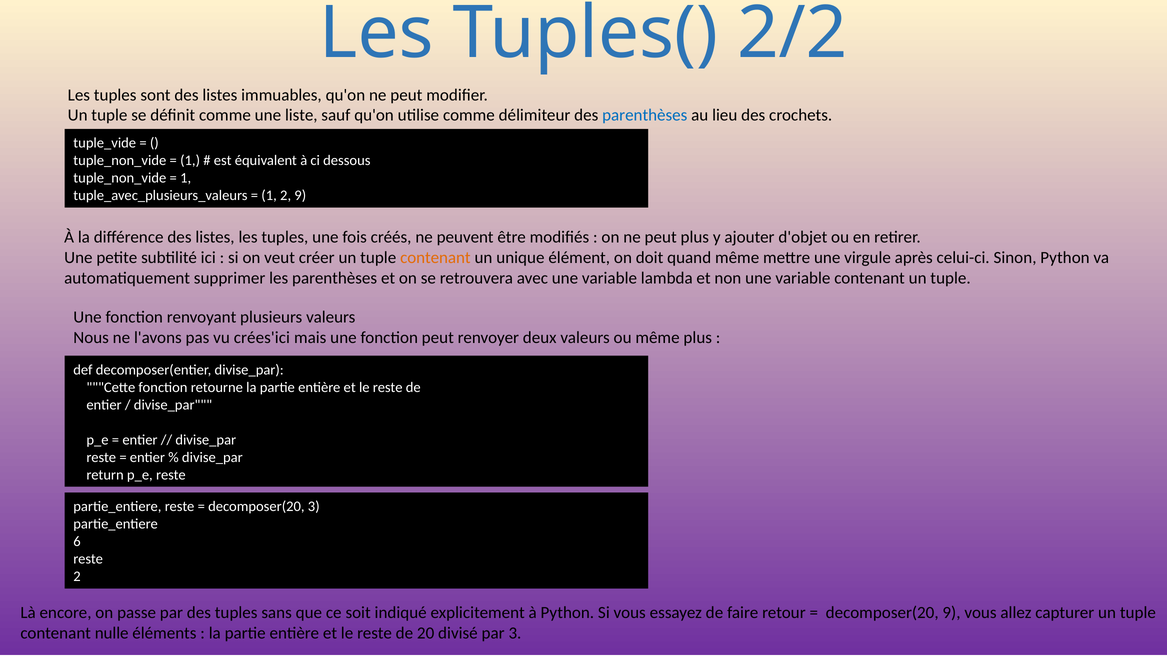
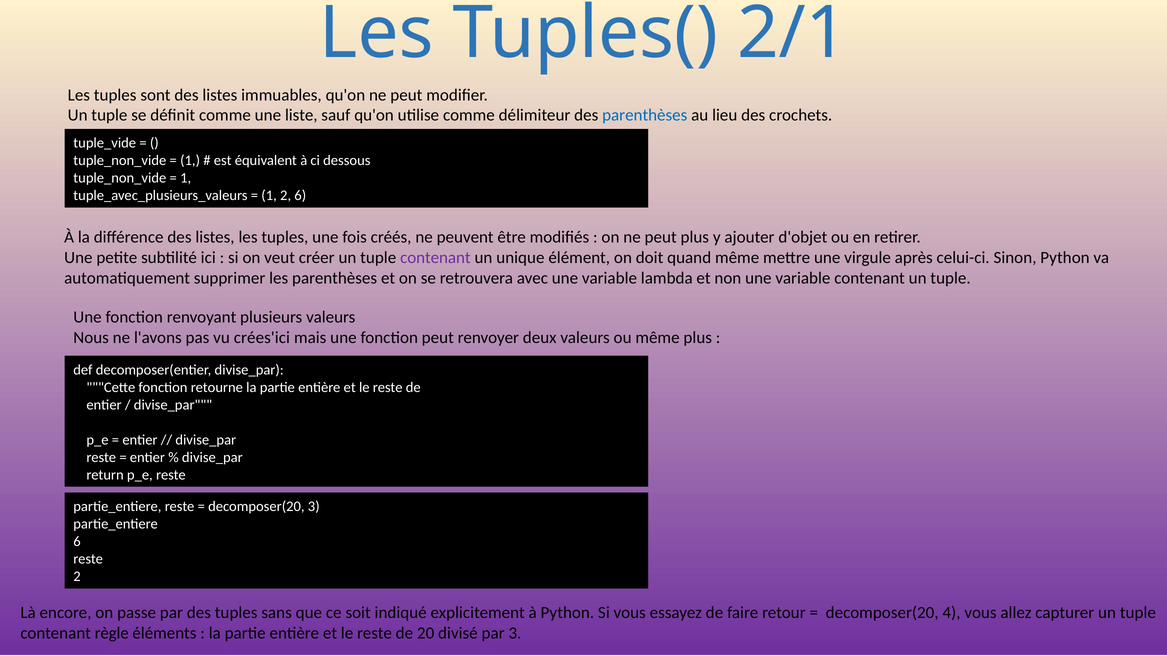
2/2: 2/2 -> 2/1 (792, 33)
2 9: 9 -> 6 (300, 196)
contenant colour: orange -> purple (435, 258)
decomposer(20 9: 9 -> 4 (951, 613)
nulle: nulle -> règle (112, 634)
